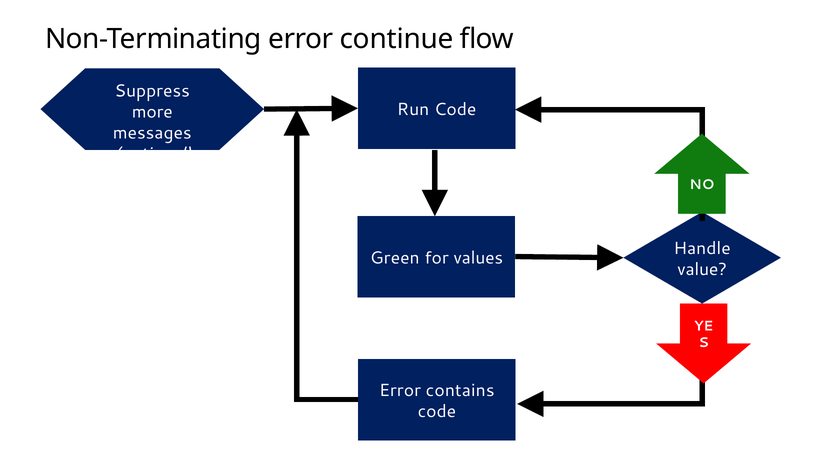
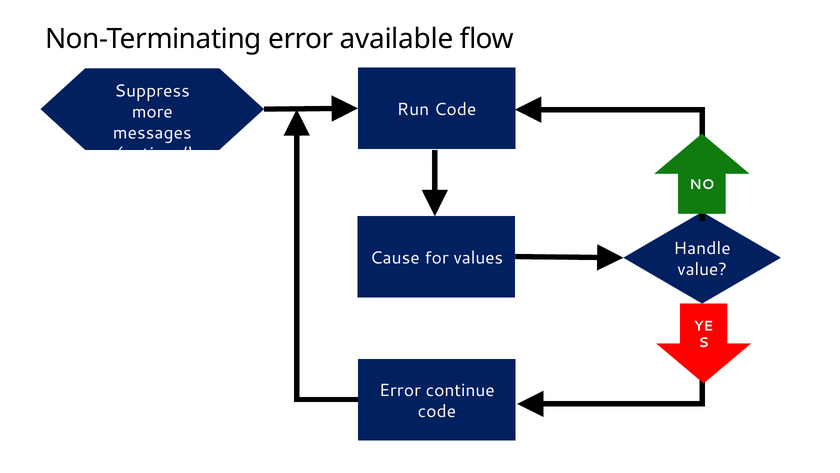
continue: continue -> available (397, 39)
Green: Green -> Cause (395, 258)
contains: contains -> continue (460, 390)
